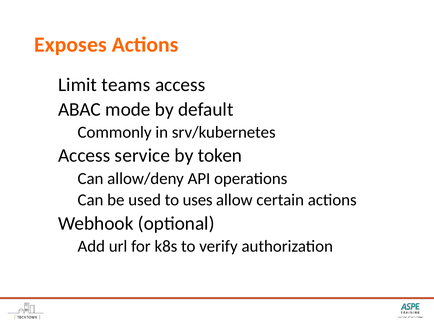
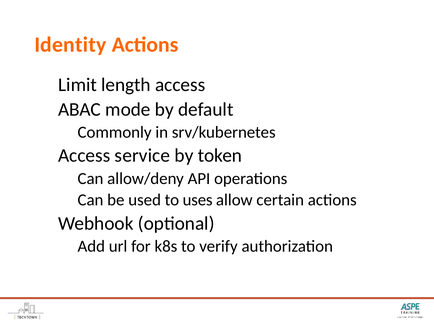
Exposes: Exposes -> Identity (70, 45)
teams: teams -> length (126, 85)
